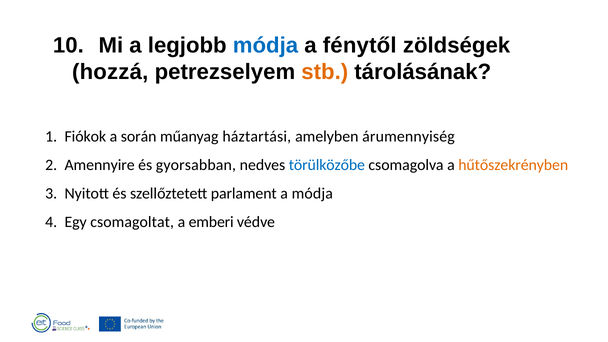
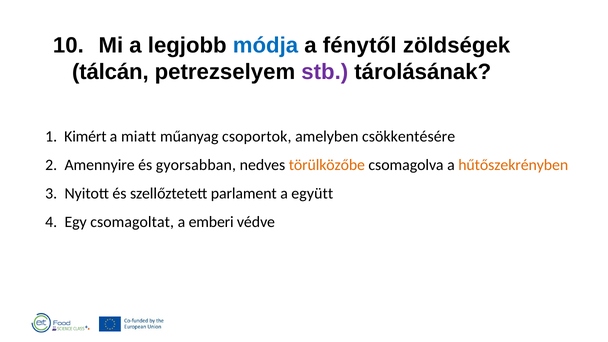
hozzá: hozzá -> tálcán (110, 72)
stb colour: orange -> purple (325, 72)
Fiókok: Fiókok -> Kimért (85, 136)
során: során -> miatt (139, 136)
háztartási: háztartási -> csoportok (257, 136)
árumennyiség: árumennyiség -> csökkentésére (409, 136)
törülközőbe colour: blue -> orange (327, 165)
a módja: módja -> együtt (312, 193)
